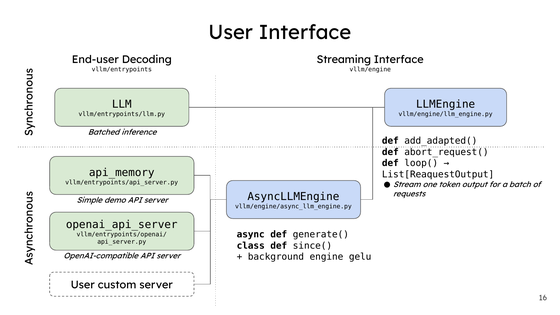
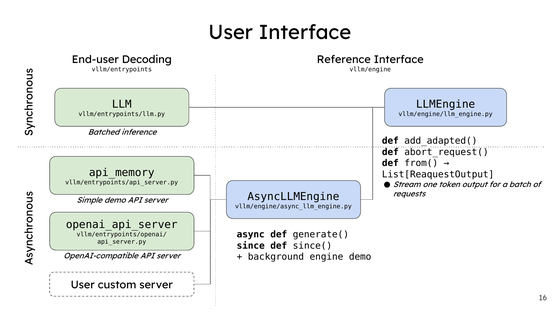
Streaming: Streaming -> Reference (344, 59)
loop(: loop( -> from( (421, 163)
class: class -> since (251, 246)
engine gelu: gelu -> demo (360, 257)
